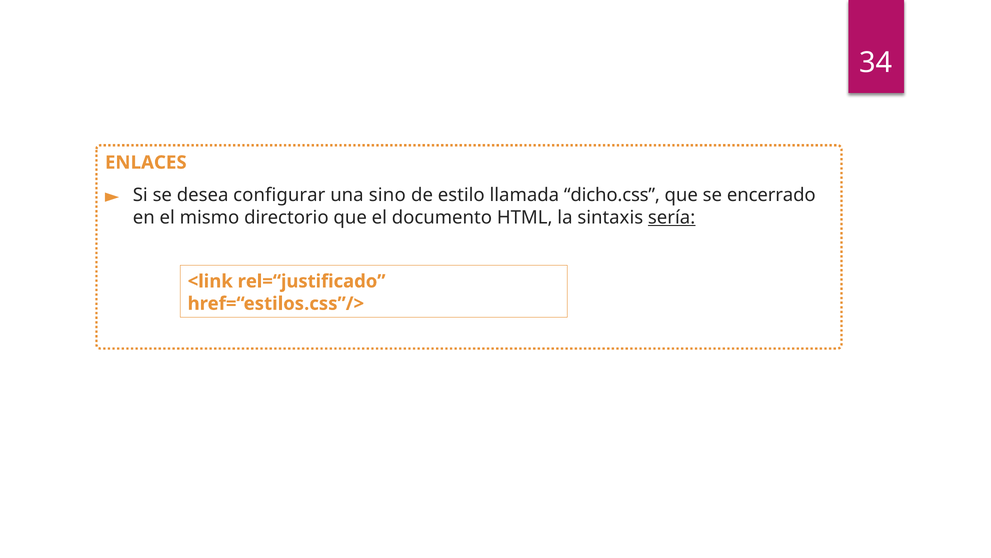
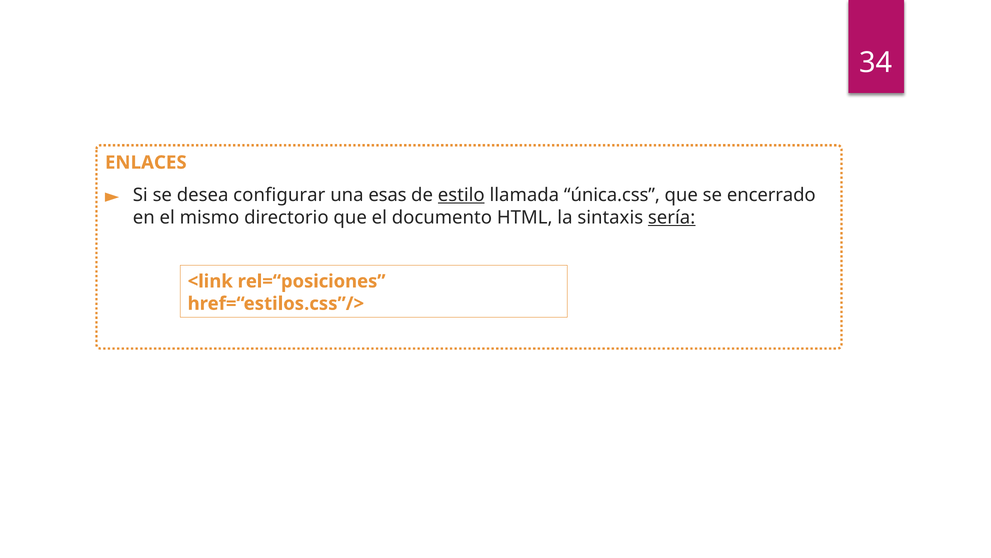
sino: sino -> esas (387, 195)
estilo underline: none -> present (461, 195)
dicho.css: dicho.css -> única.css (612, 195)
rel=“justificado: rel=“justificado -> rel=“posiciones (312, 281)
